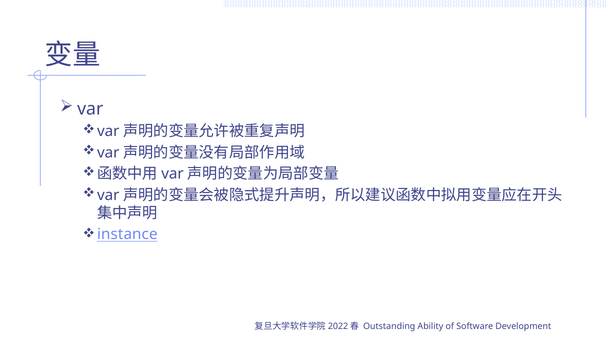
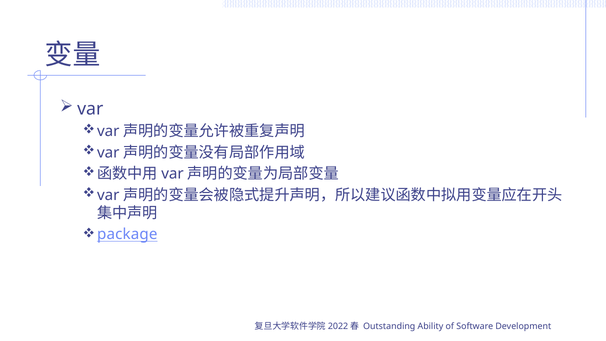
instance: instance -> package (127, 234)
